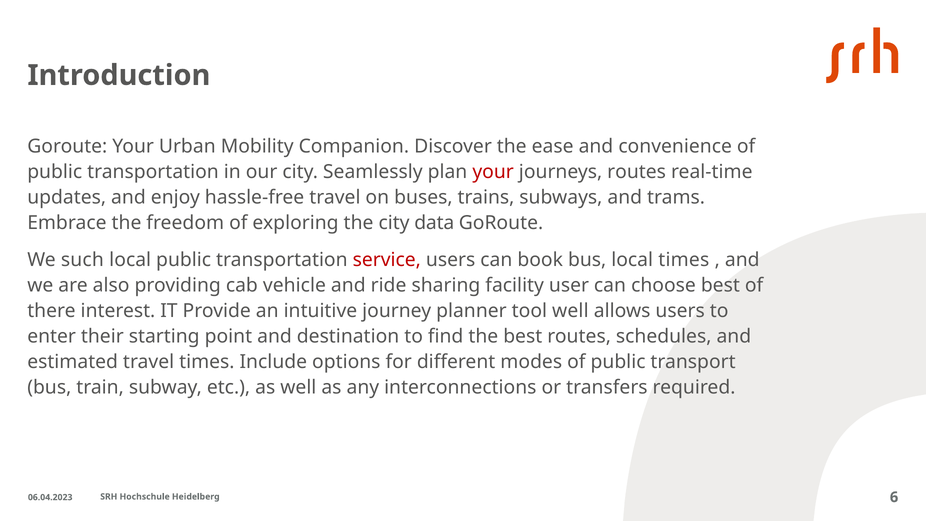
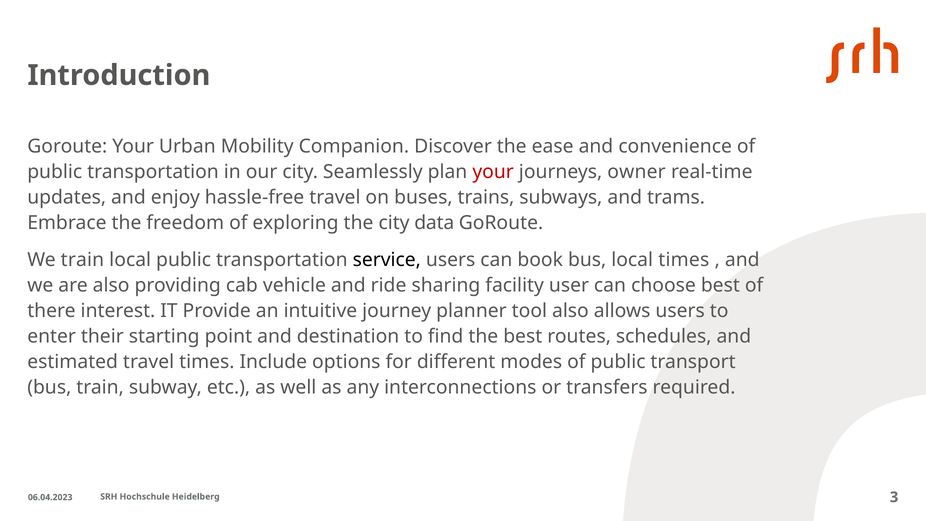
journeys routes: routes -> owner (636, 172)
We such: such -> train (82, 260)
service colour: red -> black (387, 260)
tool well: well -> also (570, 311)
6: 6 -> 3 (894, 497)
